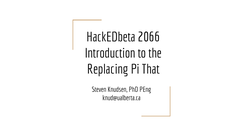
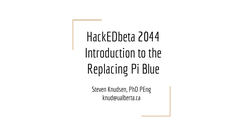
2066: 2066 -> 2044 (149, 37)
That: That -> Blue (151, 70)
